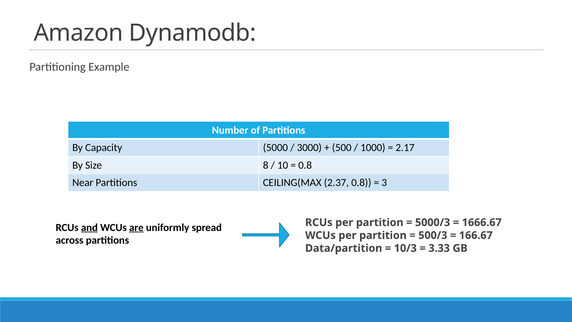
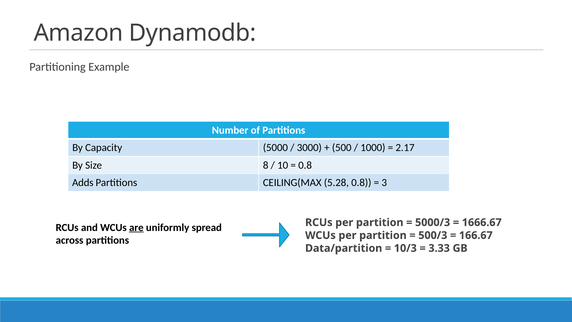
Near: Near -> Adds (83, 182)
2.37: 2.37 -> 5.28 (336, 182)
and underline: present -> none (89, 227)
